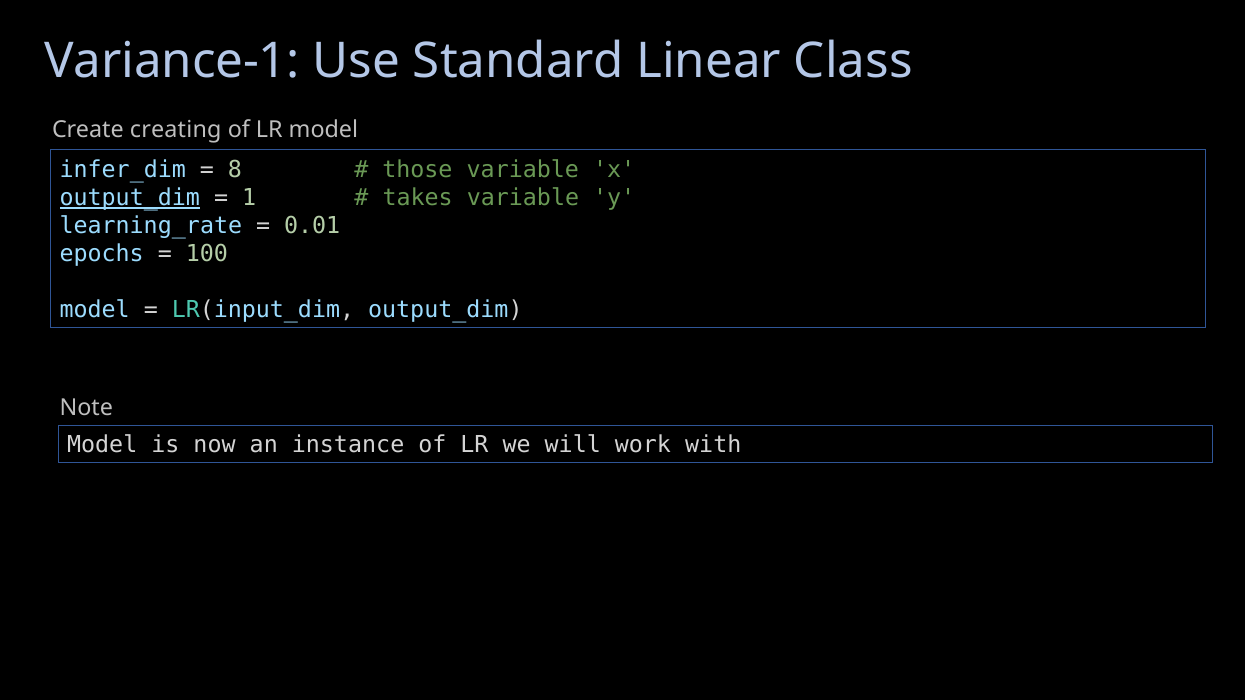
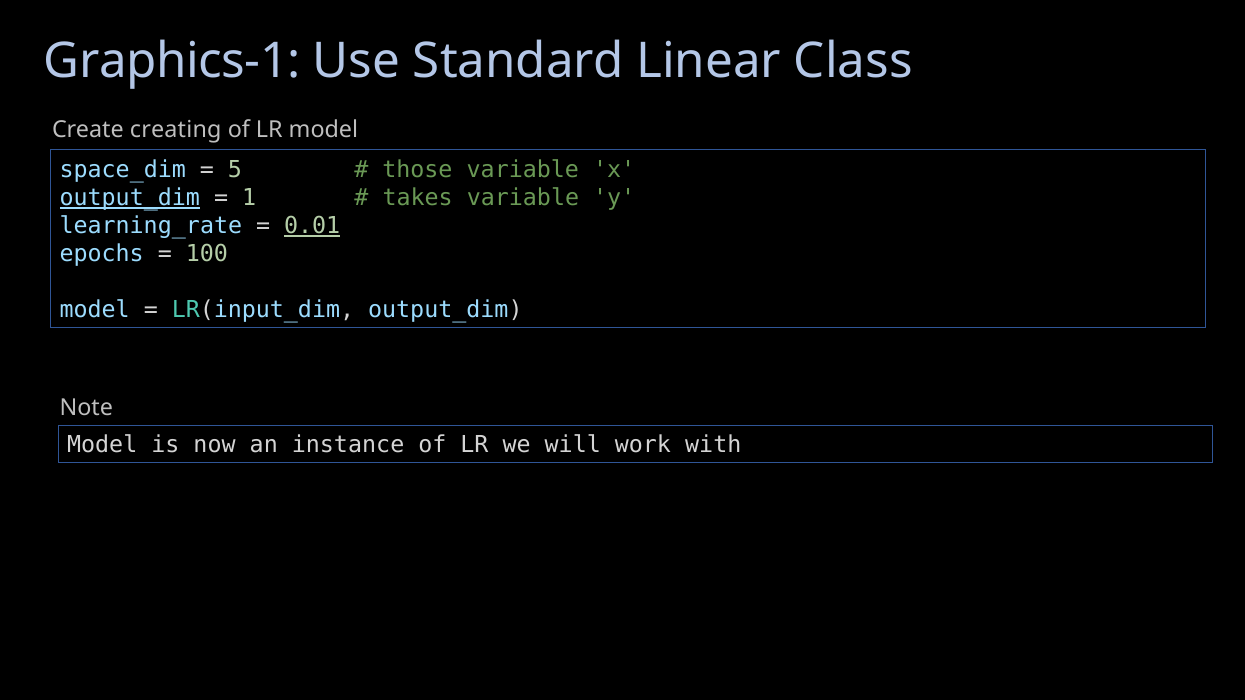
Variance-1: Variance-1 -> Graphics-1 (172, 61)
infer_dim: infer_dim -> space_dim (123, 170)
8: 8 -> 5 (235, 170)
0.01 underline: none -> present (312, 226)
